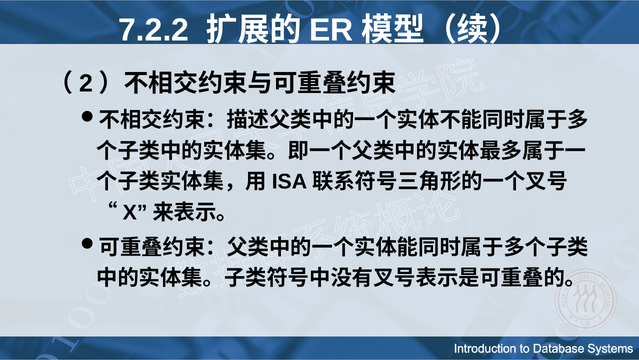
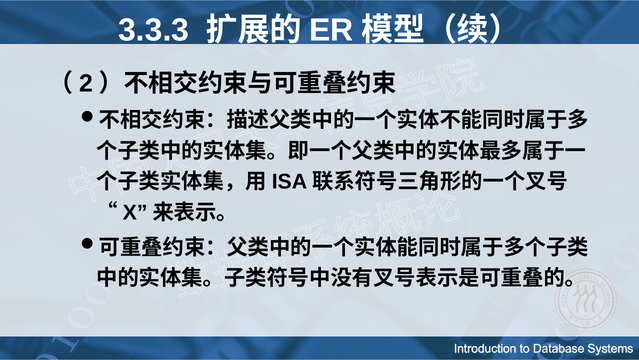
7.2.2: 7.2.2 -> 3.3.3 (154, 30)
